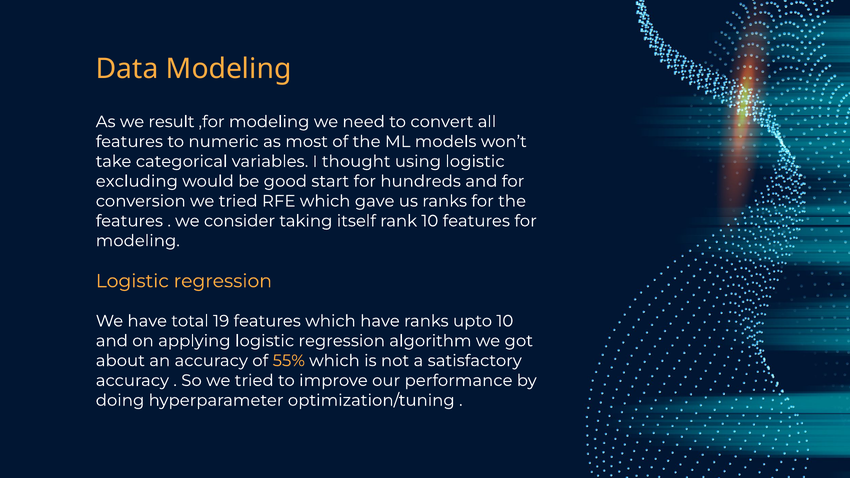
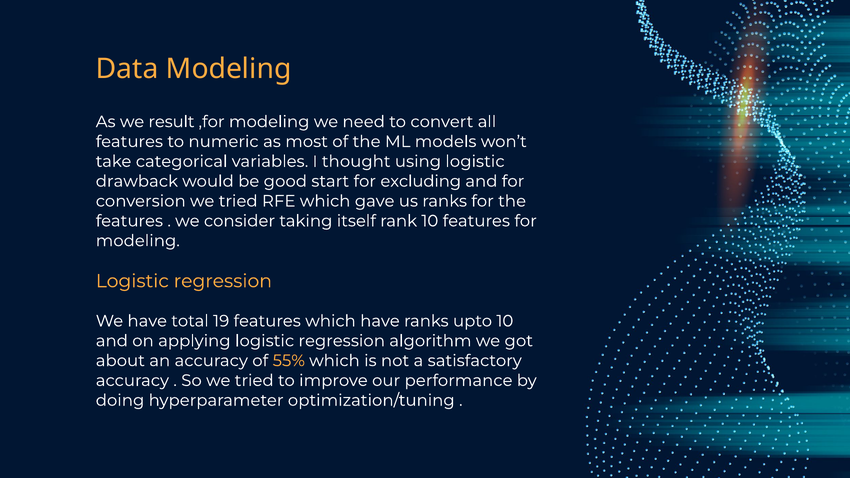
excluding: excluding -> drawback (137, 181)
hundreds: hundreds -> excluding (421, 181)
